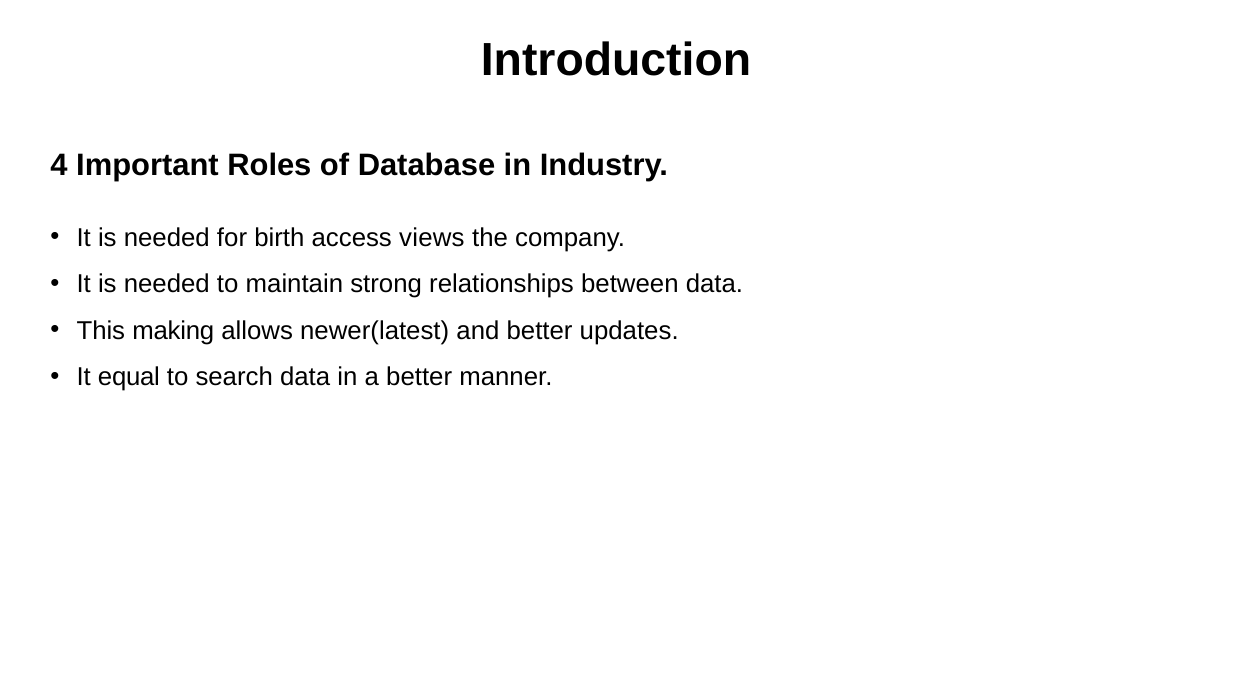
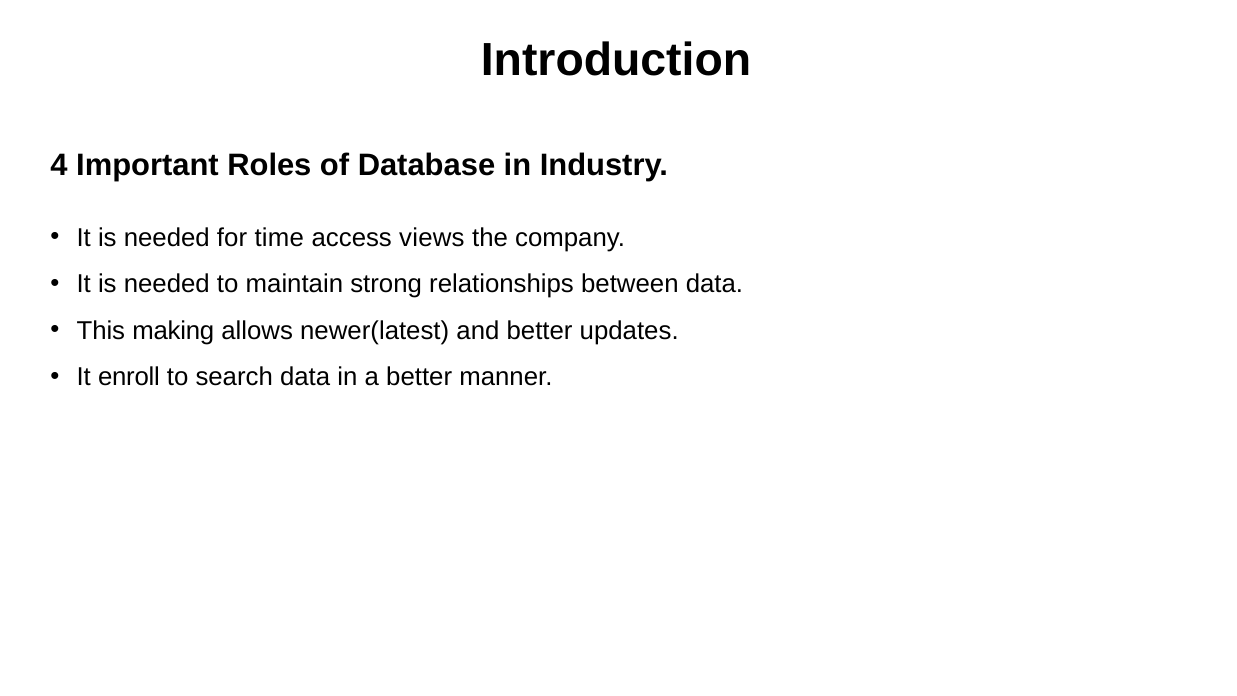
birth: birth -> time (279, 238)
equal: equal -> enroll (129, 377)
